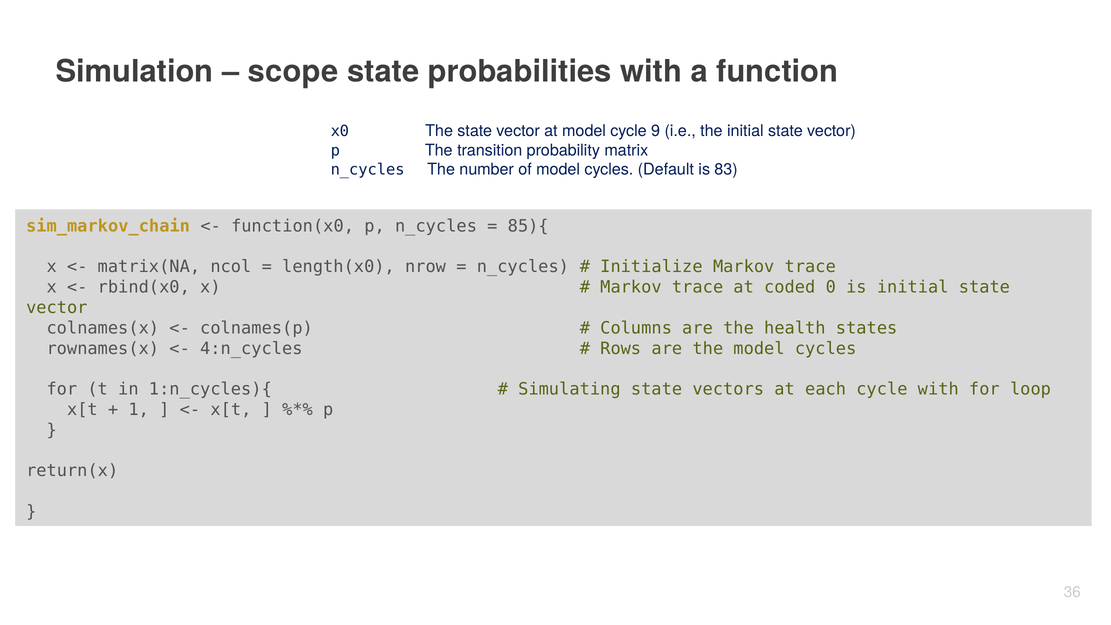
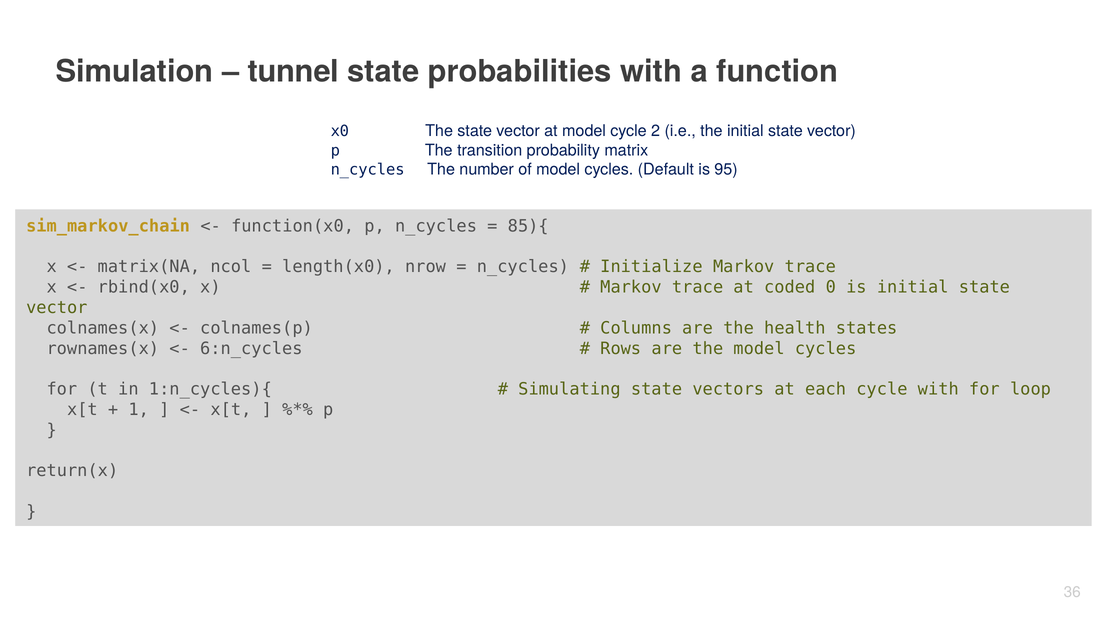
scope: scope -> tunnel (293, 72)
9: 9 -> 2 (656, 131)
83: 83 -> 95 (726, 170)
4:n_cycles: 4:n_cycles -> 6:n_cycles (251, 348)
